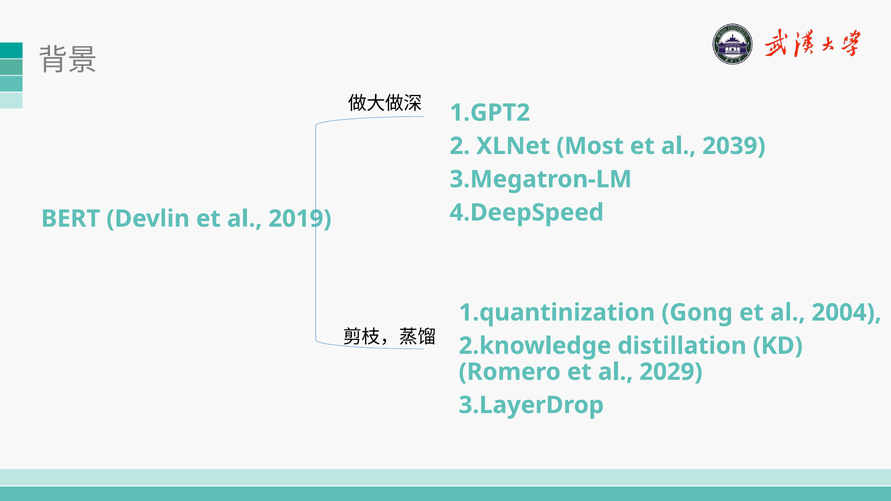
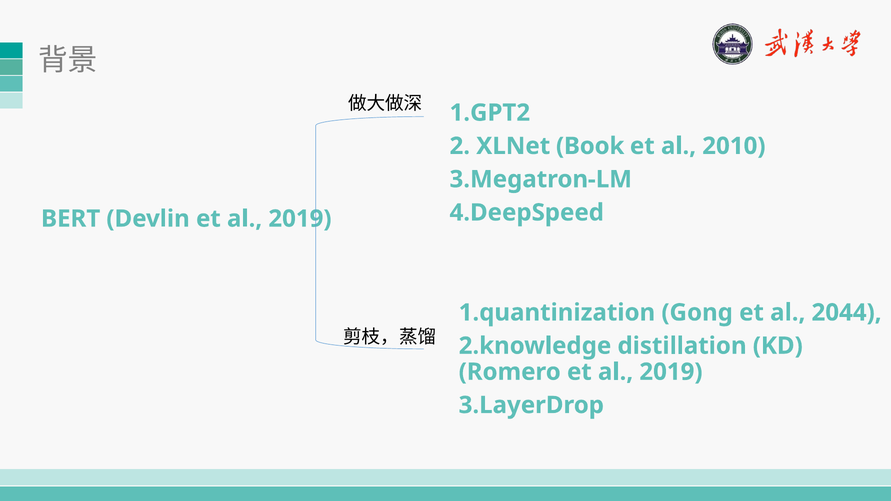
Most: Most -> Book (590, 146)
2039: 2039 -> 2010 (734, 146)
2004: 2004 -> 2044 (847, 313)
2029: 2029 -> 2019 (671, 372)
